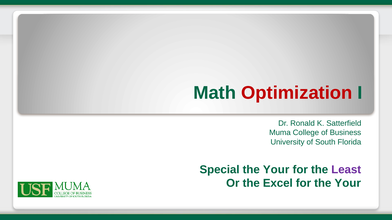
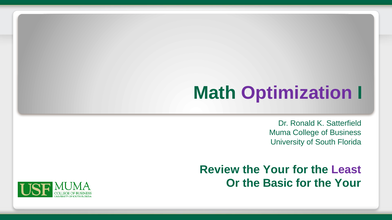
Optimization colour: red -> purple (297, 93)
Special: Special -> Review (219, 170)
Excel: Excel -> Basic (278, 184)
